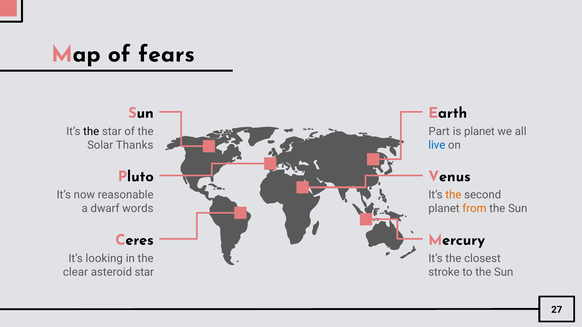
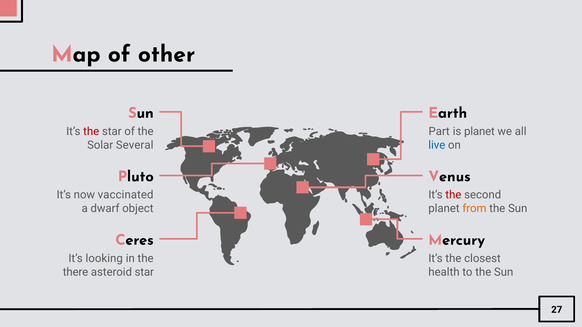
fears: fears -> other (167, 54)
the colour: black -> red (91, 132)
Thanks: Thanks -> Several (135, 145)
reasonable: reasonable -> vaccinated (126, 195)
the colour: orange -> red (453, 195)
words: words -> object (138, 209)
clear: clear -> there (76, 272)
stroke: stroke -> health (444, 272)
